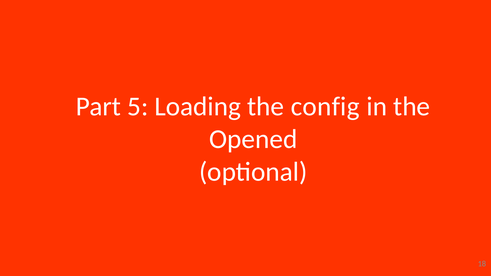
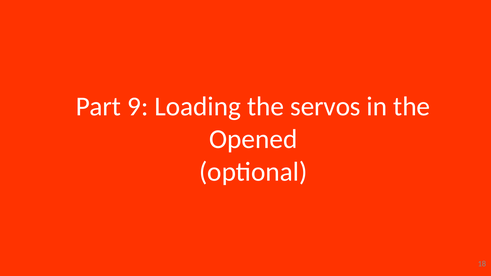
5: 5 -> 9 (138, 107)
config: config -> servos (325, 107)
